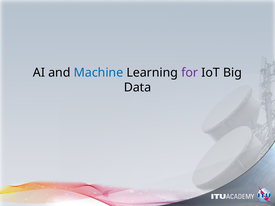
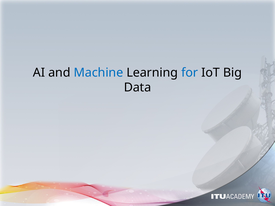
for colour: purple -> blue (190, 73)
